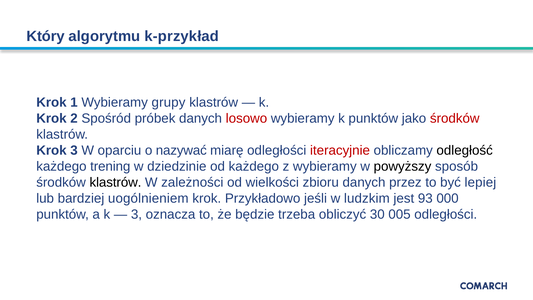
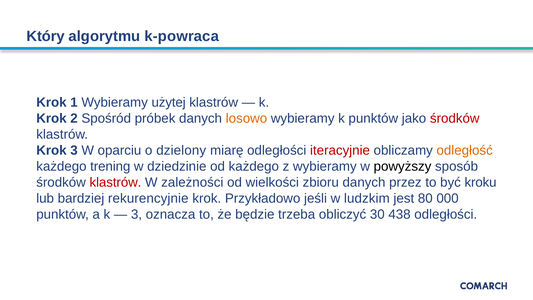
k-przykład: k-przykład -> k-powraca (182, 36)
grupy: grupy -> użytej (169, 102)
losowo colour: red -> orange (246, 118)
nazywać: nazywać -> dzielony (181, 150)
odległość colour: black -> orange (465, 150)
klastrów colour: black -> red (115, 182)
lepiej: lepiej -> kroku (481, 182)
uogólnieniem: uogólnieniem -> rekurencyjnie (148, 198)
93: 93 -> 80 (425, 198)
005: 005 -> 438 (399, 214)
